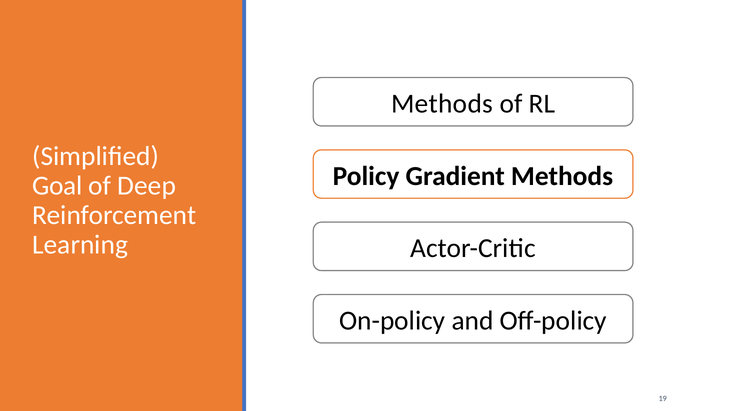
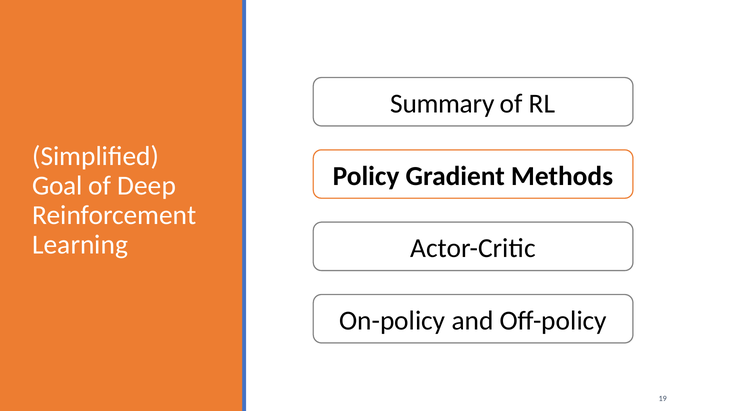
Methods: Methods -> Summary (442, 104)
